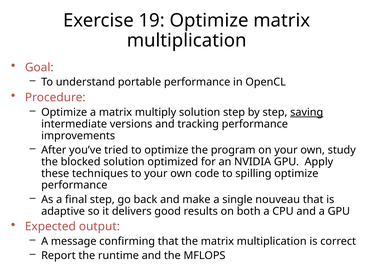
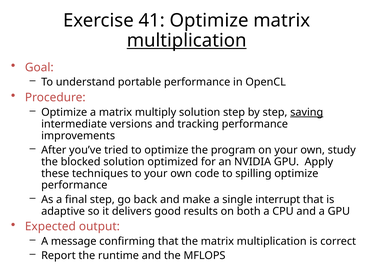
19: 19 -> 41 (152, 20)
multiplication underline: none -> present (187, 41)
nouveau: nouveau -> interrupt (278, 199)
